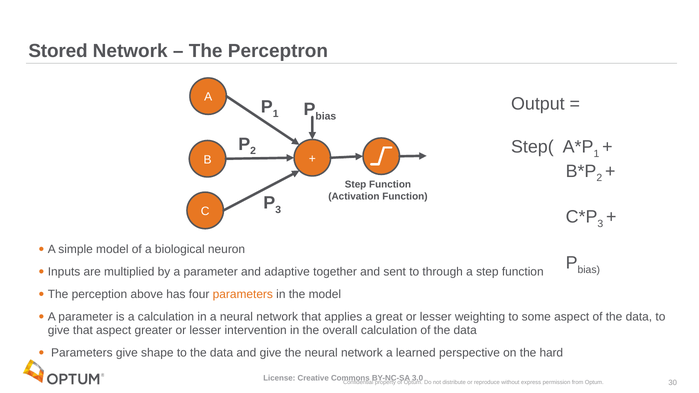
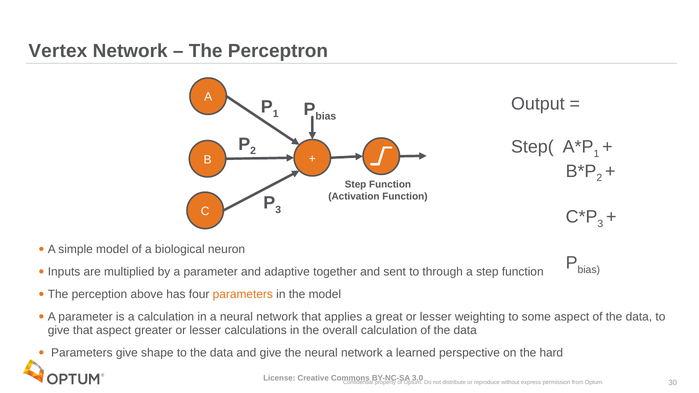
Stored: Stored -> Vertex (58, 51)
intervention: intervention -> calculations (256, 331)
